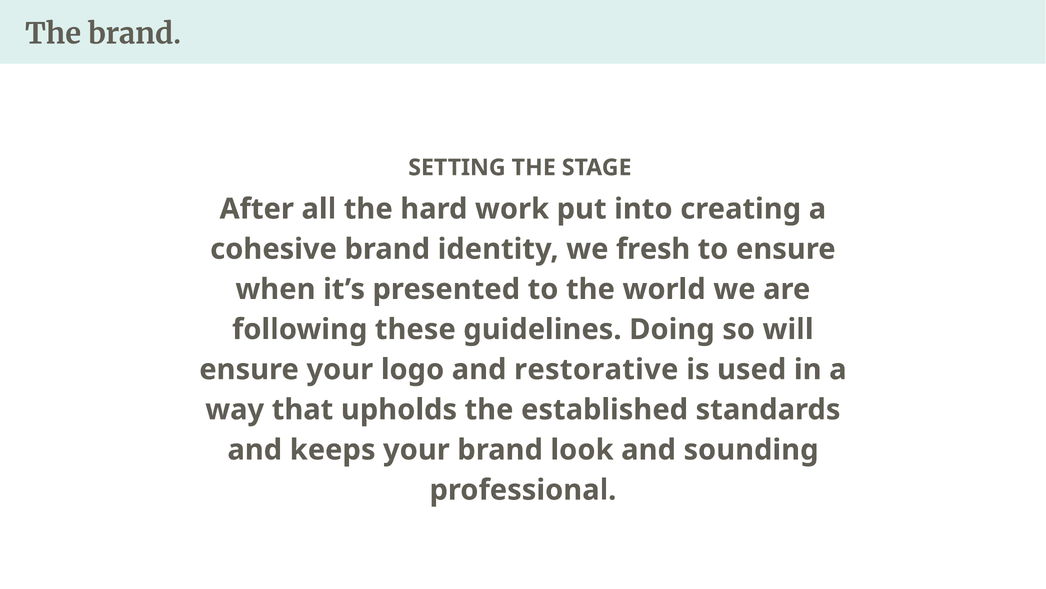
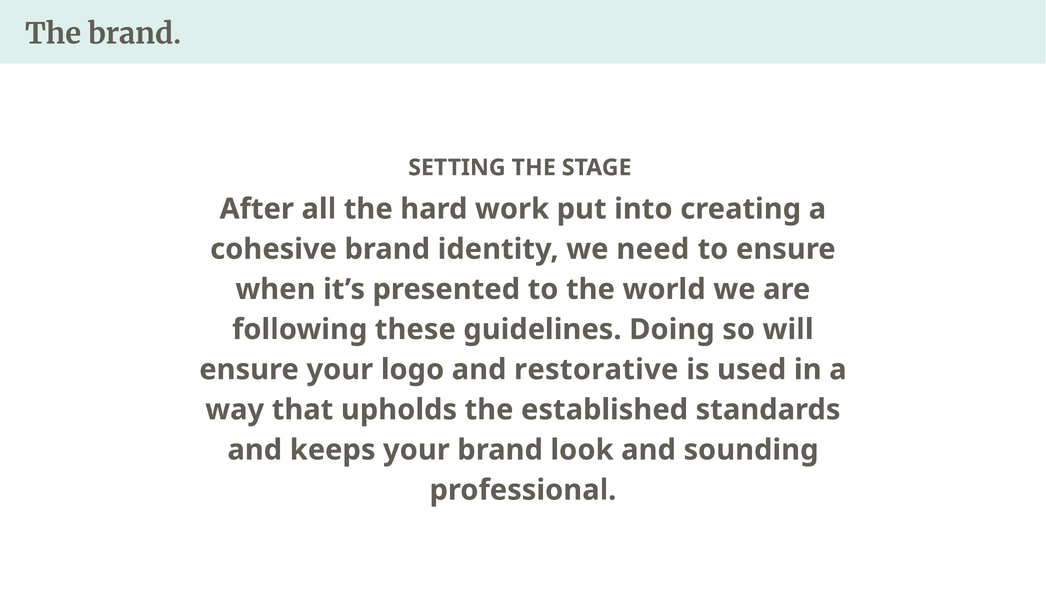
fresh: fresh -> need (653, 249)
